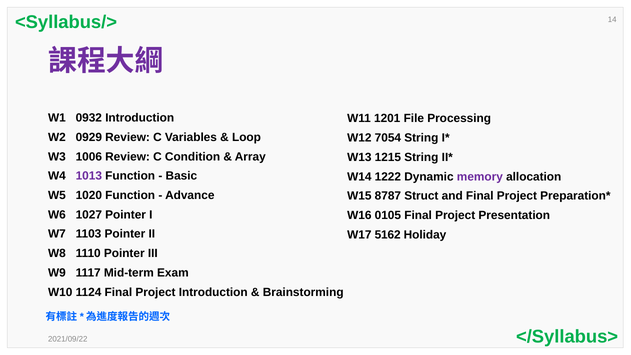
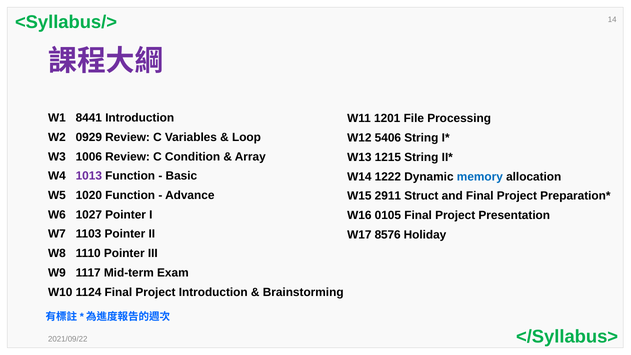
0932: 0932 -> 8441 (89, 118)
7054: 7054 -> 5406 (388, 138)
memory colour: purple -> blue (480, 177)
8787: 8787 -> 2911 (388, 196)
5162: 5162 -> 8576 (388, 235)
